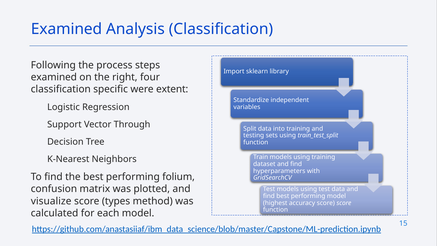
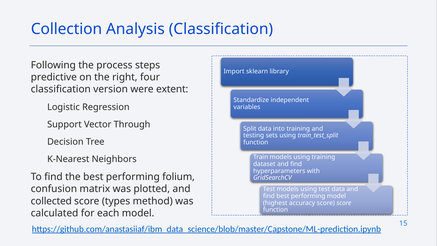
Examined: Examined -> Collection (66, 29)
examined: examined -> predictive (54, 77)
specific: specific -> version (111, 89)
visualize: visualize -> collected (51, 201)
